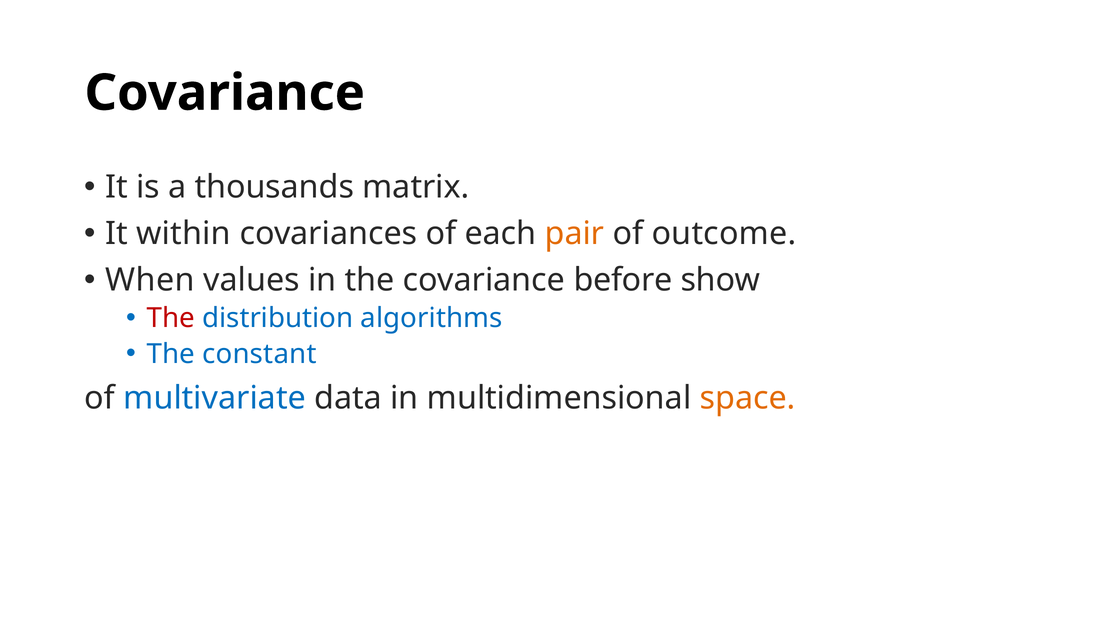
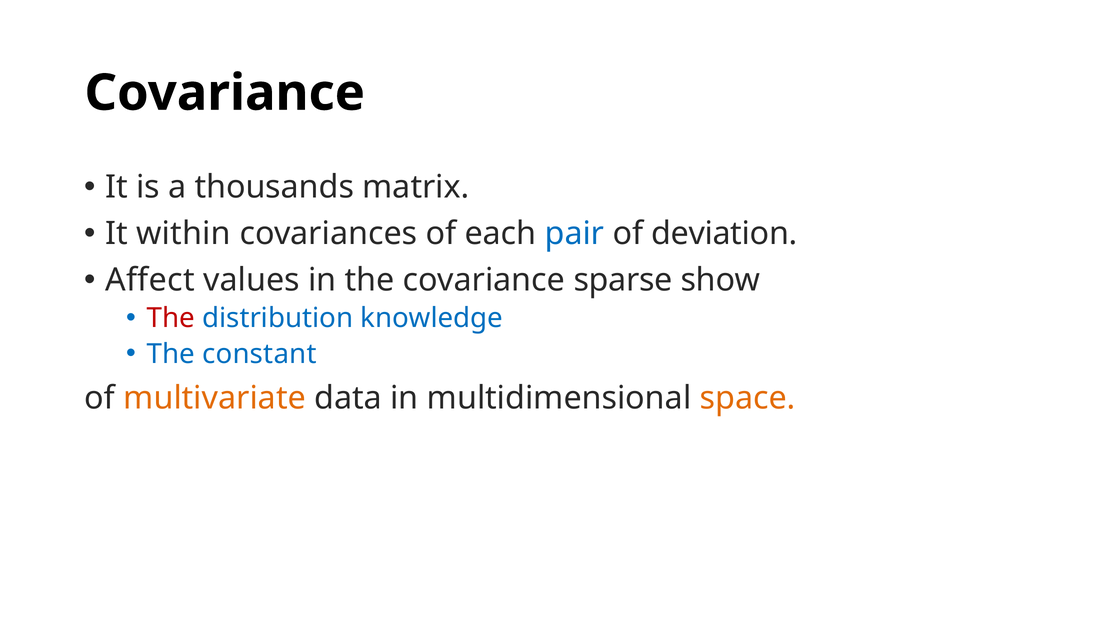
pair colour: orange -> blue (575, 234)
outcome: outcome -> deviation (724, 234)
When: When -> Affect (150, 280)
before: before -> sparse (623, 280)
algorithms: algorithms -> knowledge (432, 318)
multivariate colour: blue -> orange (215, 398)
